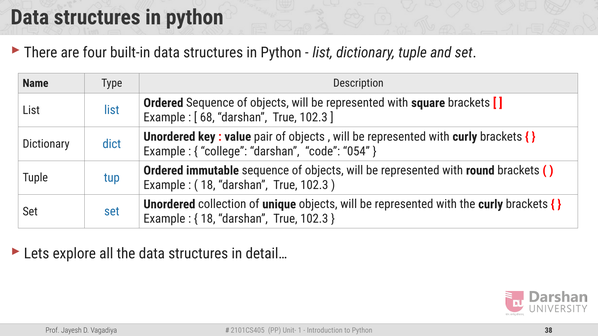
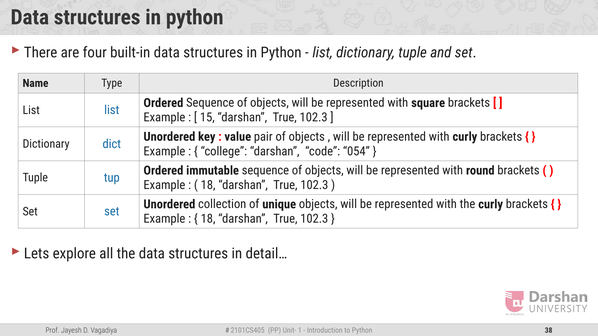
68: 68 -> 15 (207, 118)
